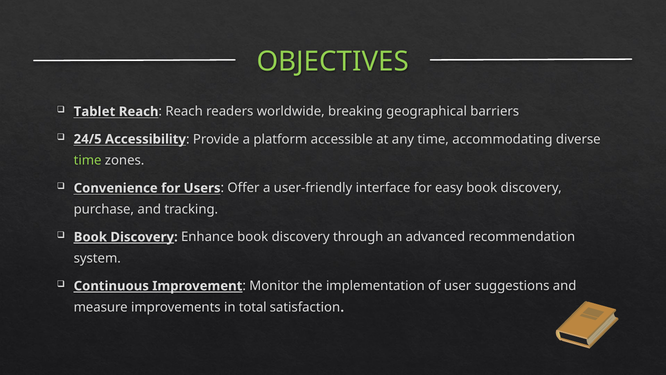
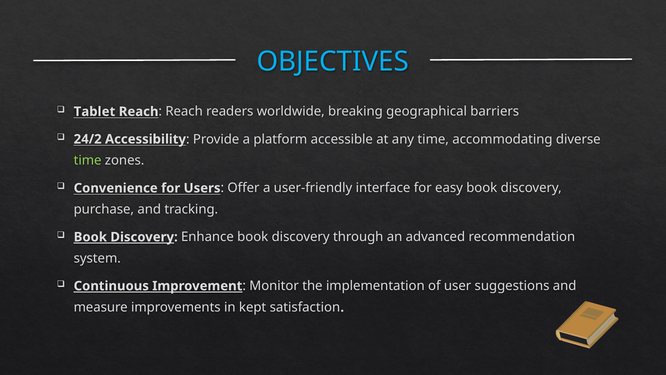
OBJECTIVES colour: light green -> light blue (333, 62)
24/5: 24/5 -> 24/2 (88, 139)
total: total -> kept (253, 307)
